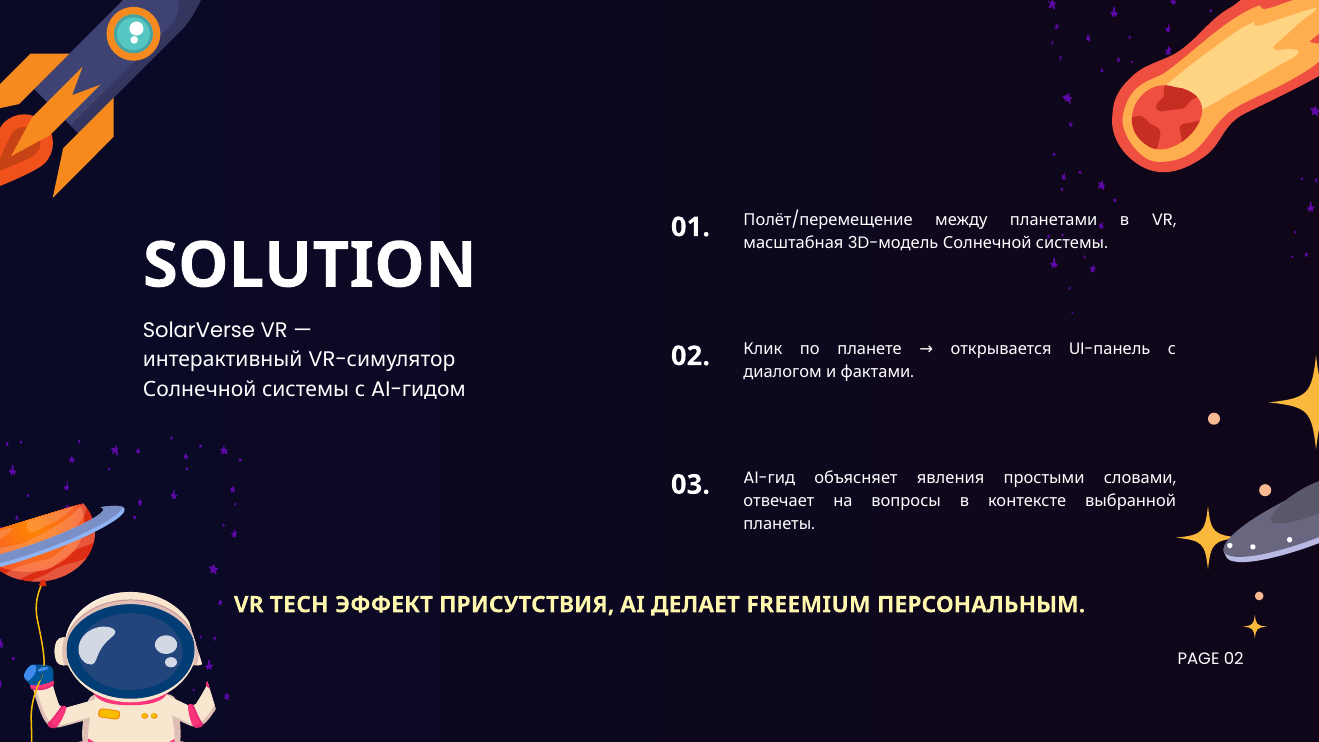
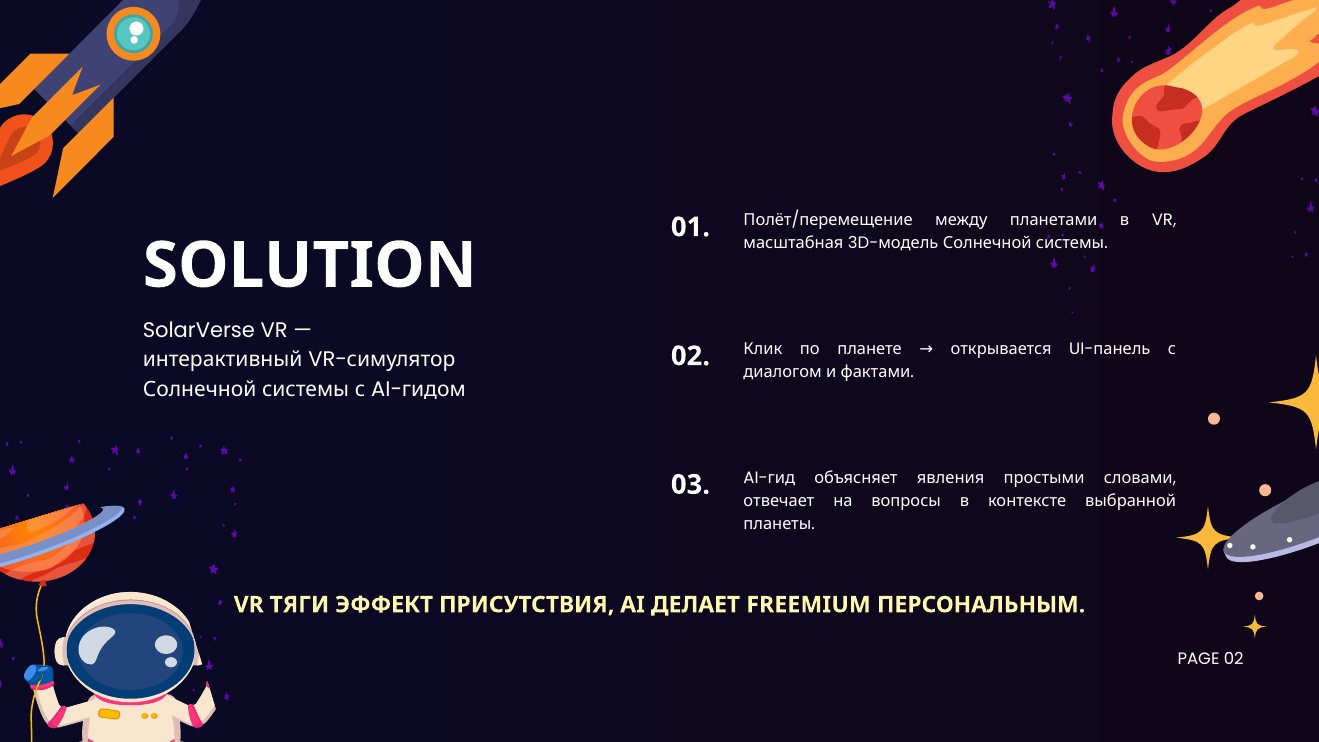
TECH: TECH -> ТЯГИ (299, 605)
